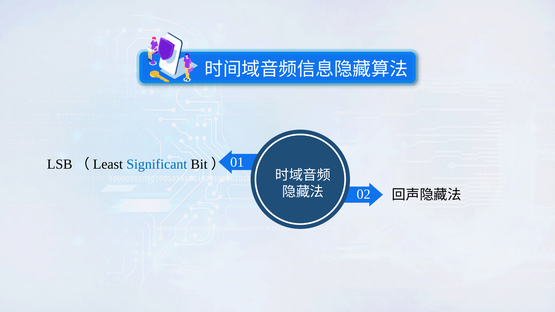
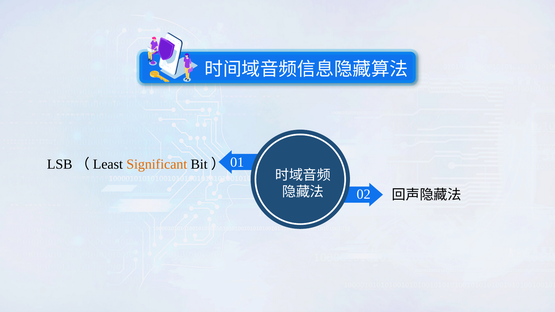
Significant colour: blue -> orange (157, 164)
